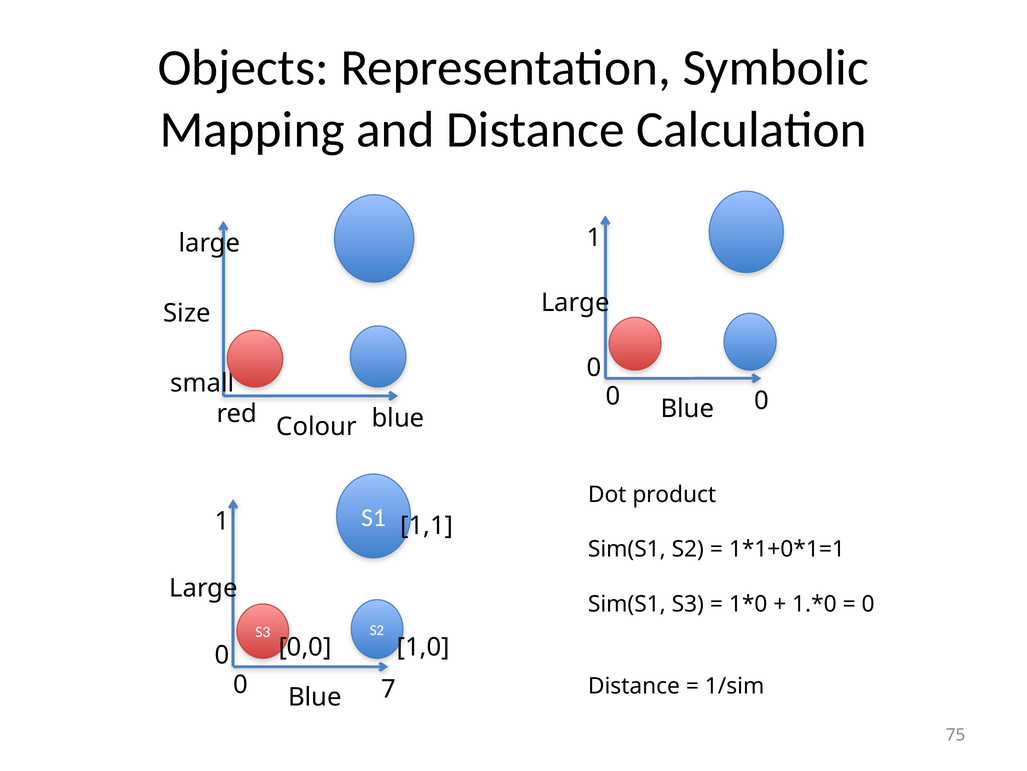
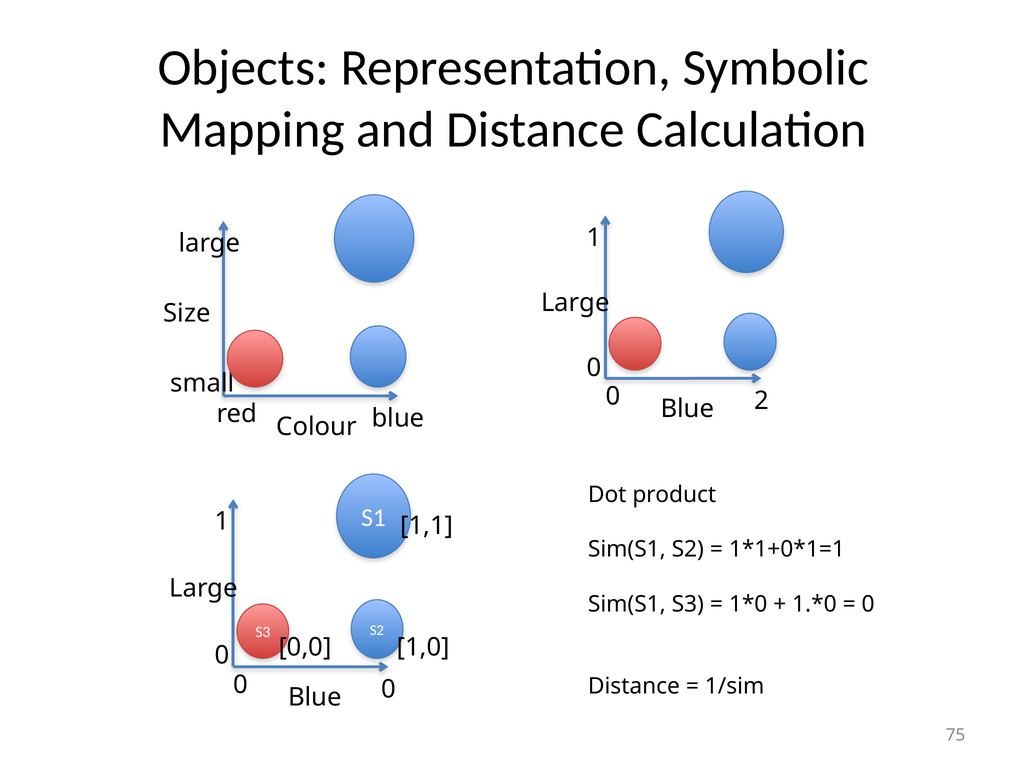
0: 0 -> 2 (761, 400)
7: 7 -> 0 (388, 688)
